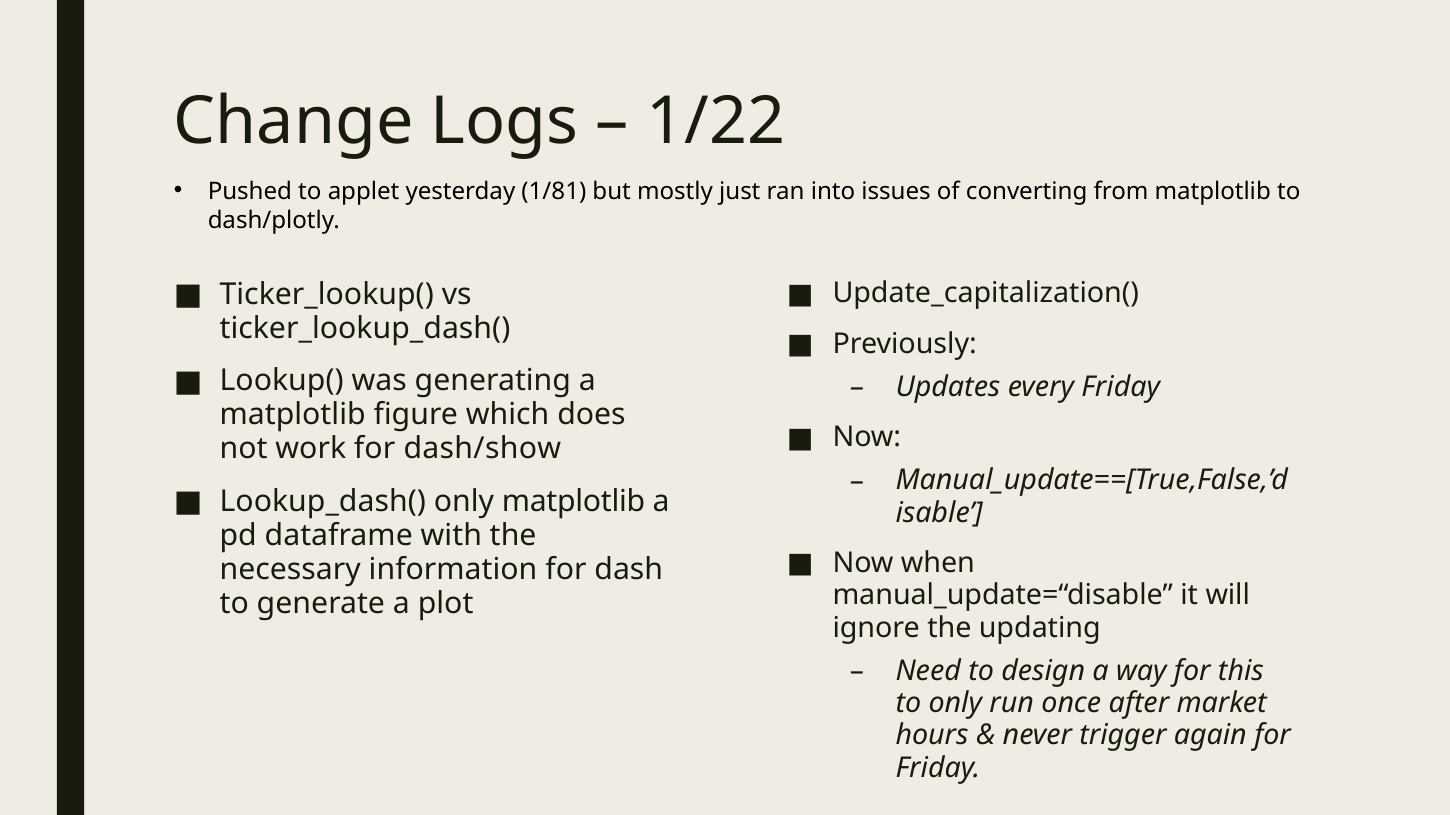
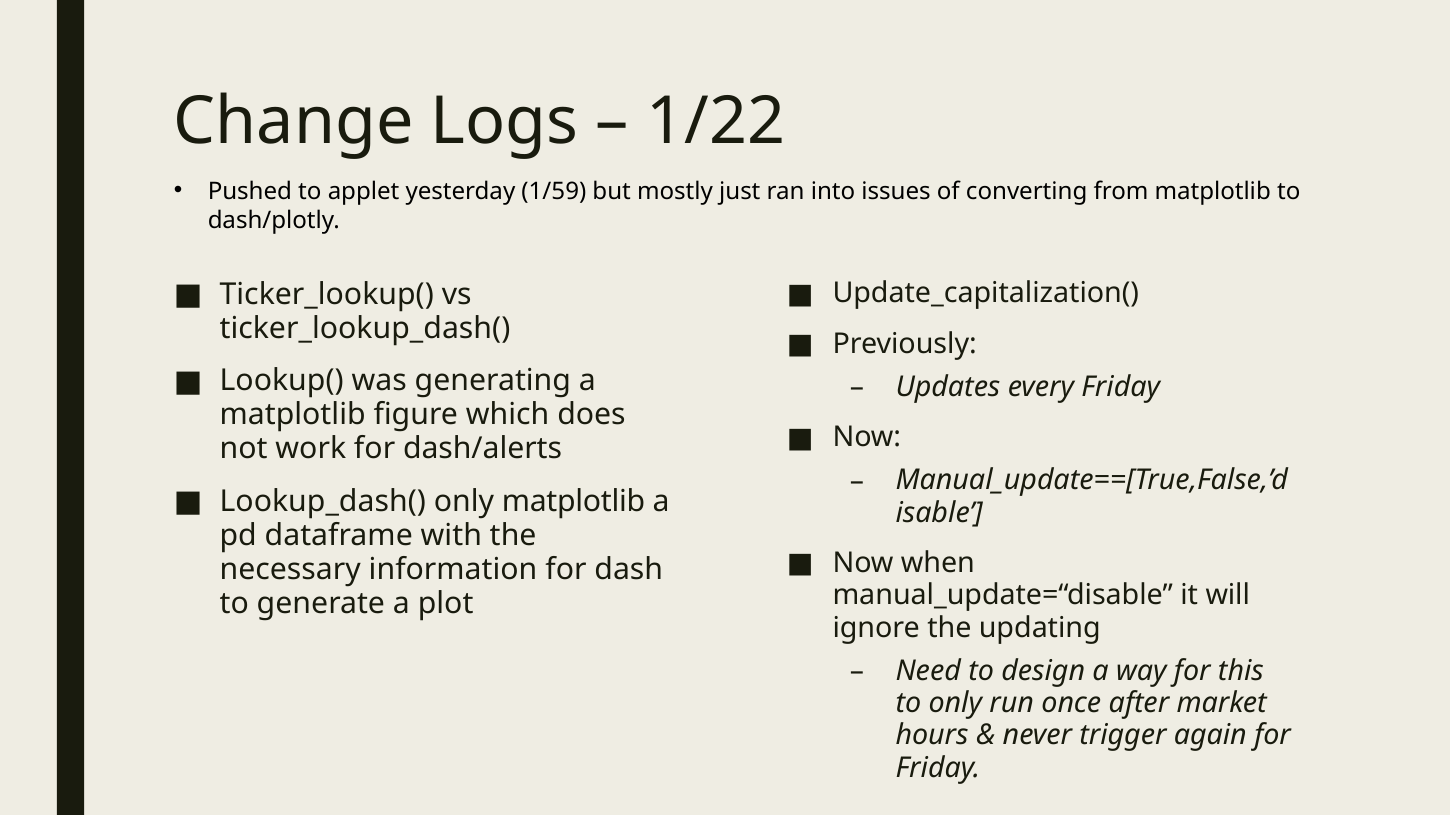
1/81: 1/81 -> 1/59 (554, 191)
dash/show: dash/show -> dash/alerts (483, 449)
